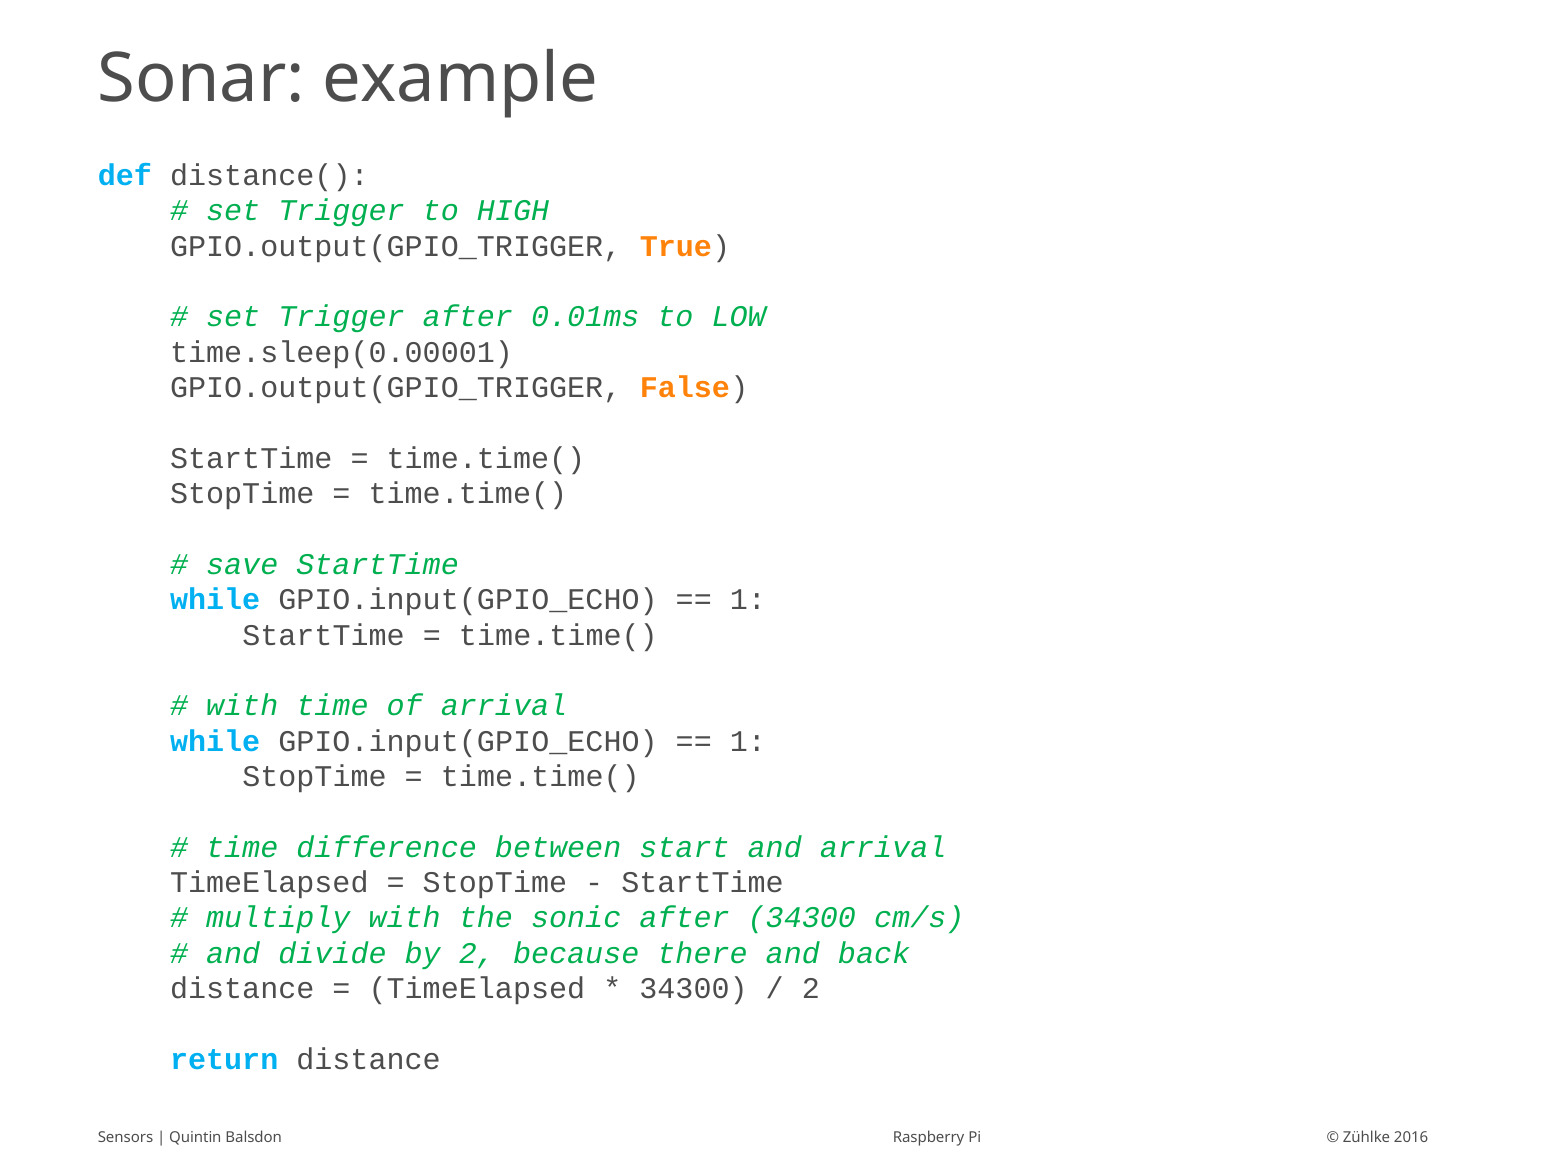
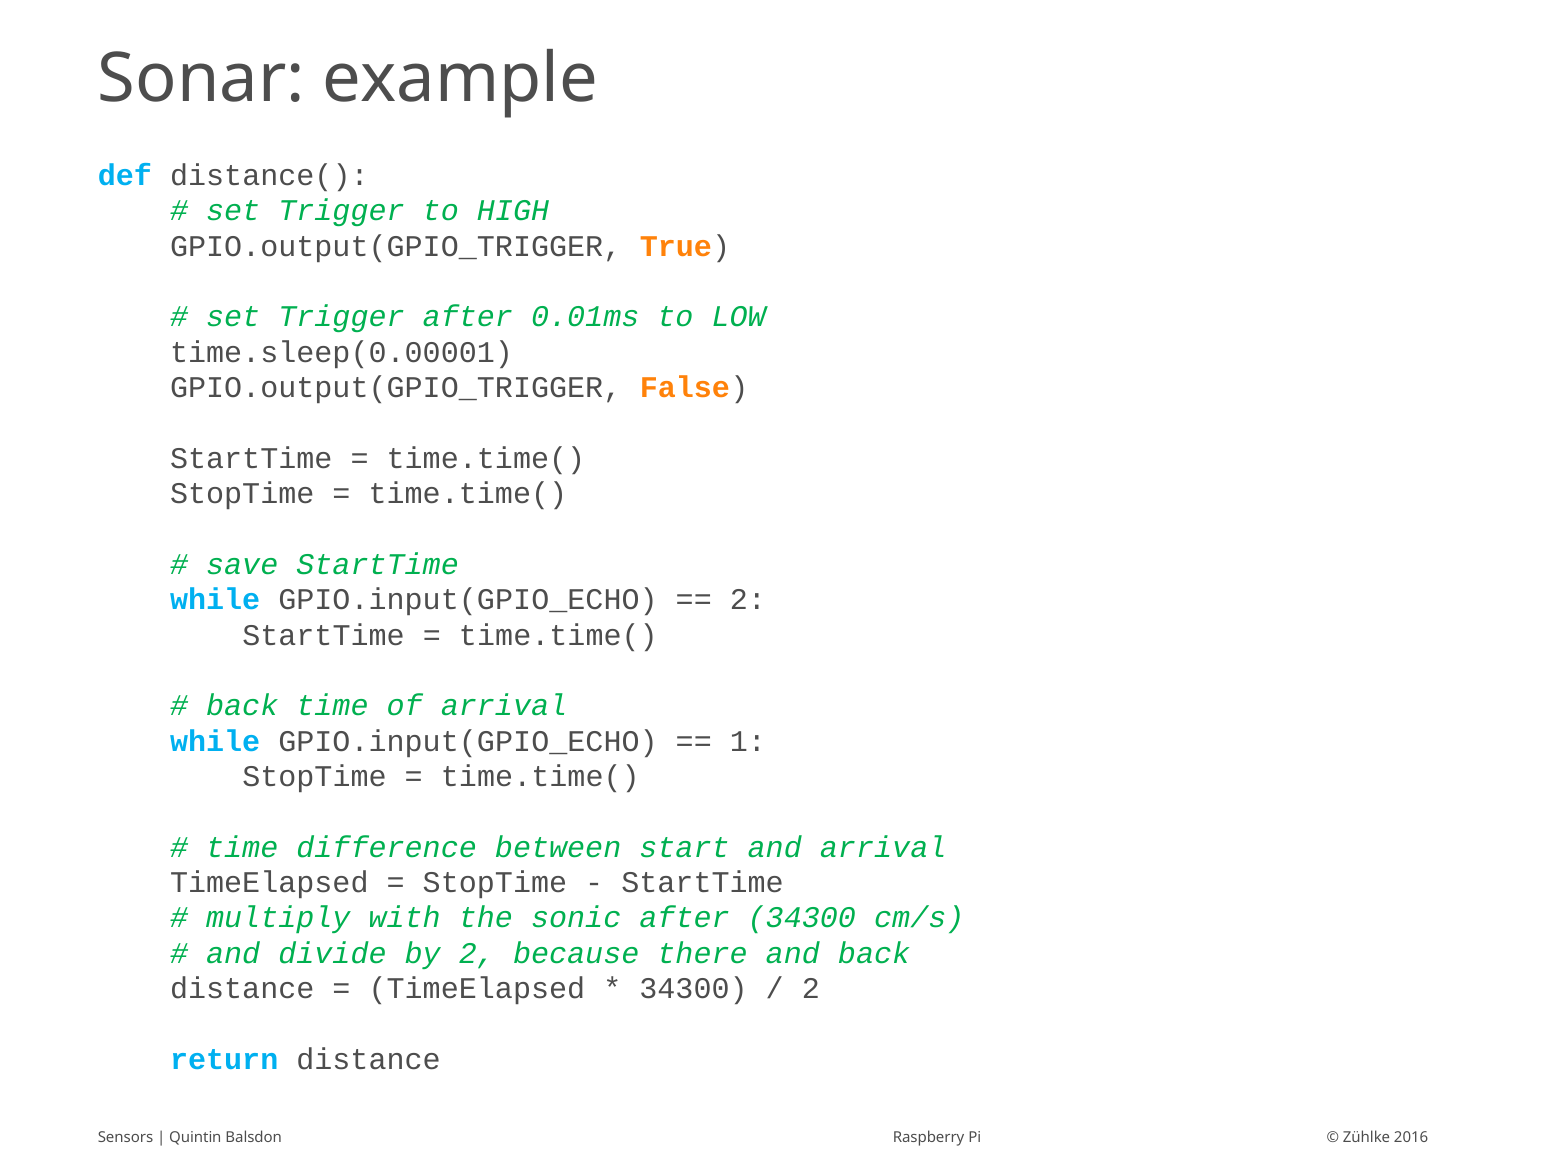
1: 1 -> 2 (748, 600)
with: with -> back (242, 706)
